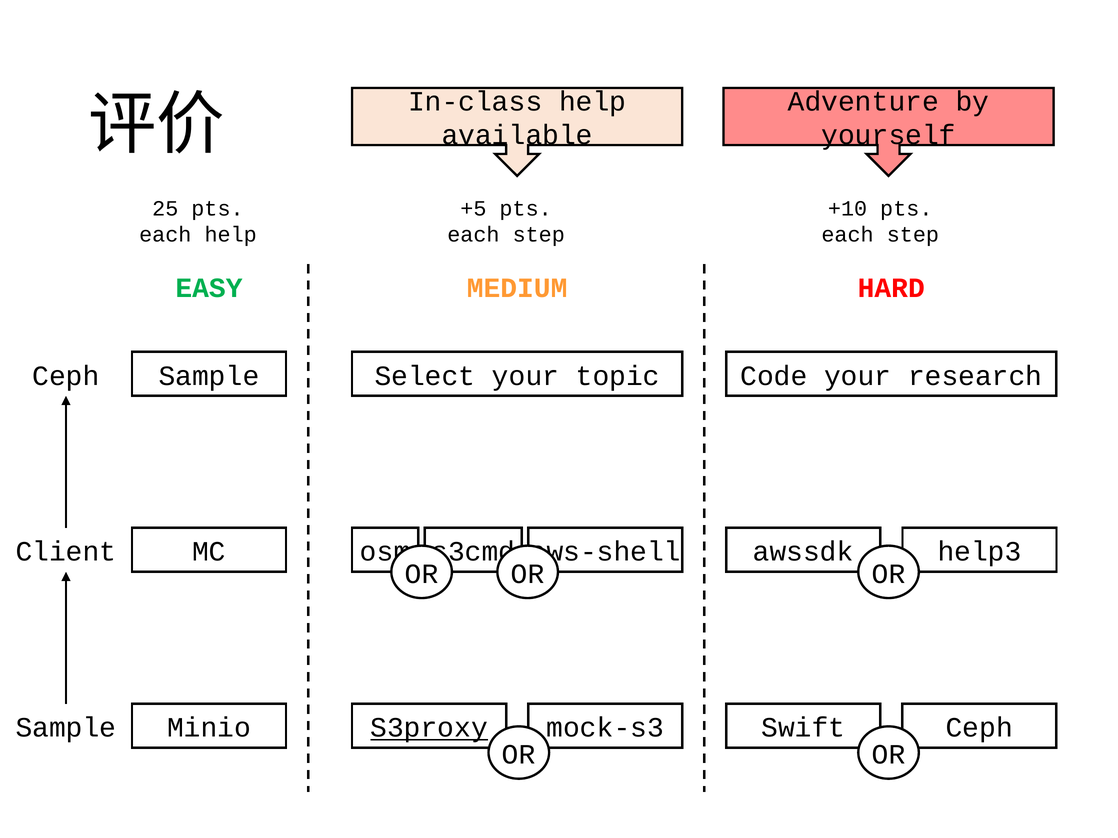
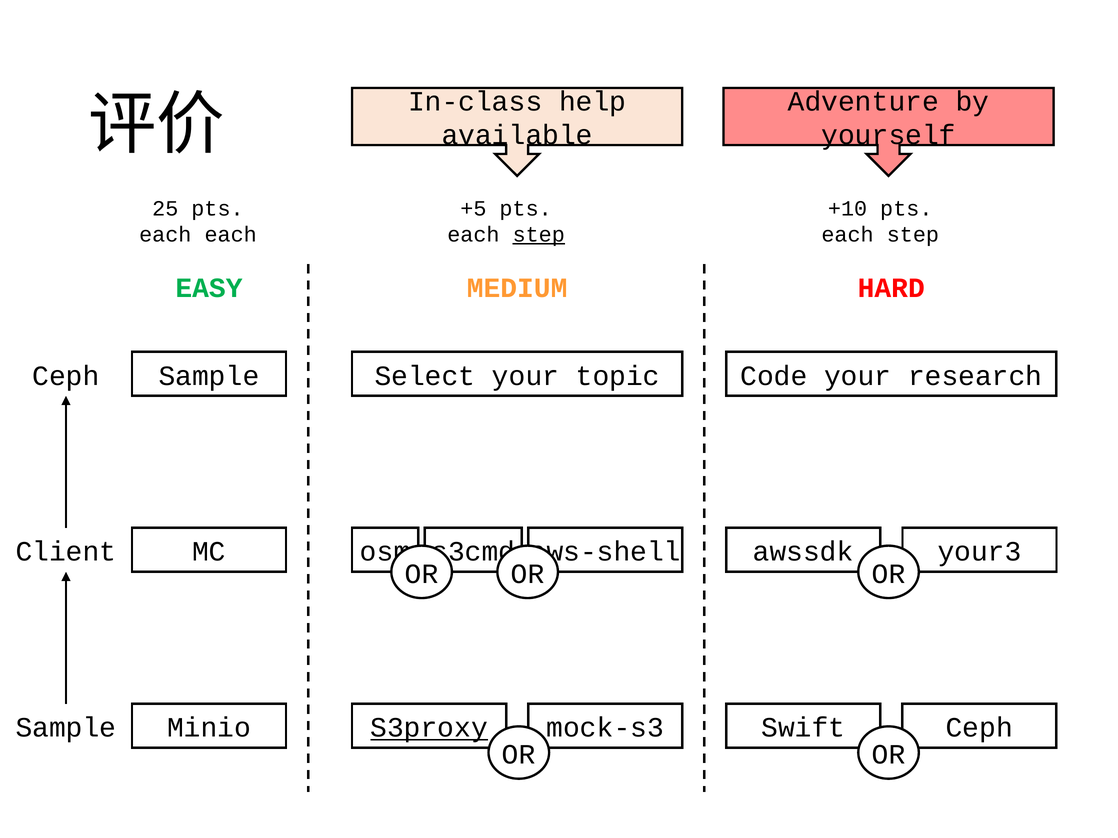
each help: help -> each (231, 235)
step underline: none -> present (539, 235)
help3: help3 -> your3 (980, 552)
